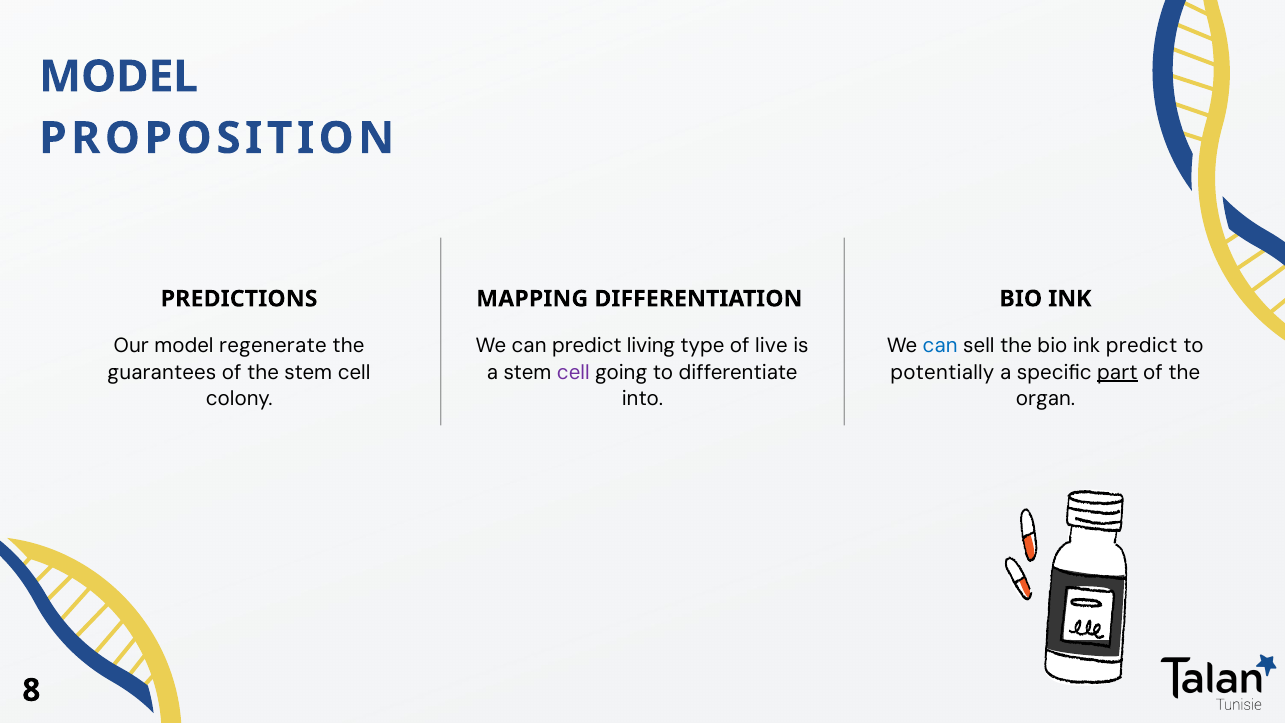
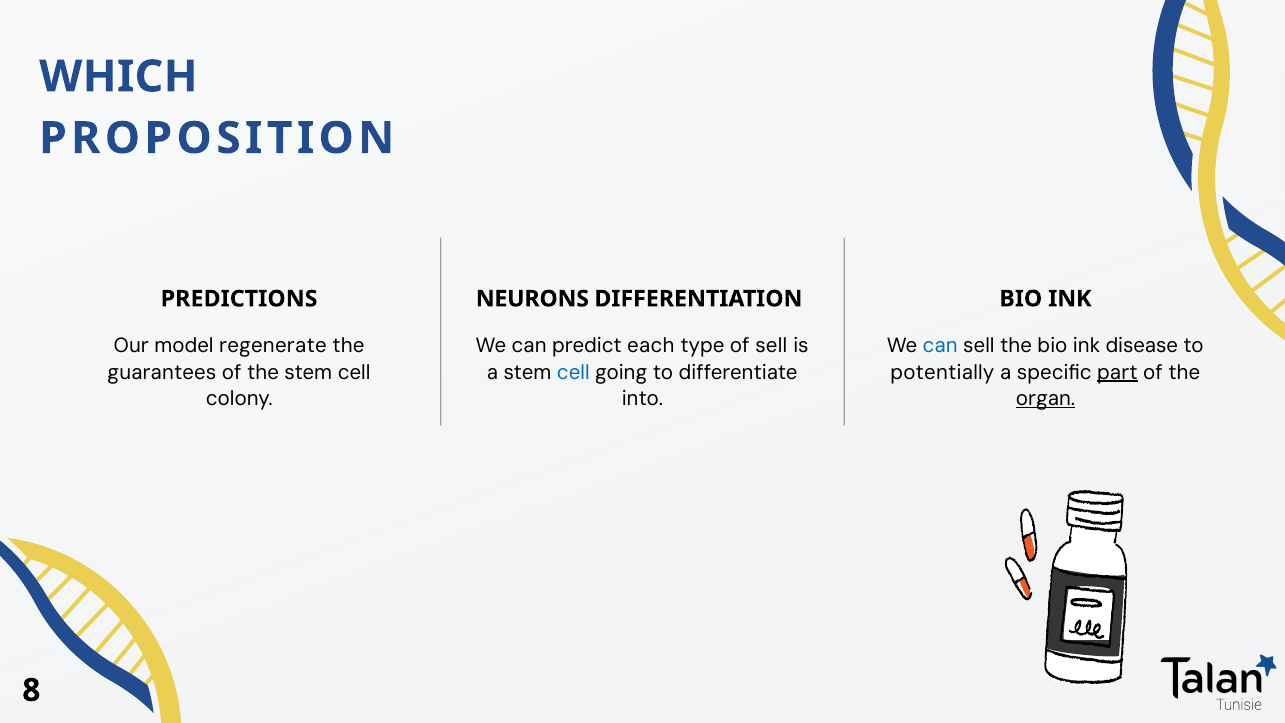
MODEL: MODEL -> WHICH (118, 77)
MAPPING: MAPPING -> NEURONS (532, 299)
ink predict: predict -> disease (1142, 345)
living: living -> each (651, 346)
of live: live -> sell (771, 346)
cell colour: purple -> blue (573, 372)
organ underline: none -> present (1046, 399)
